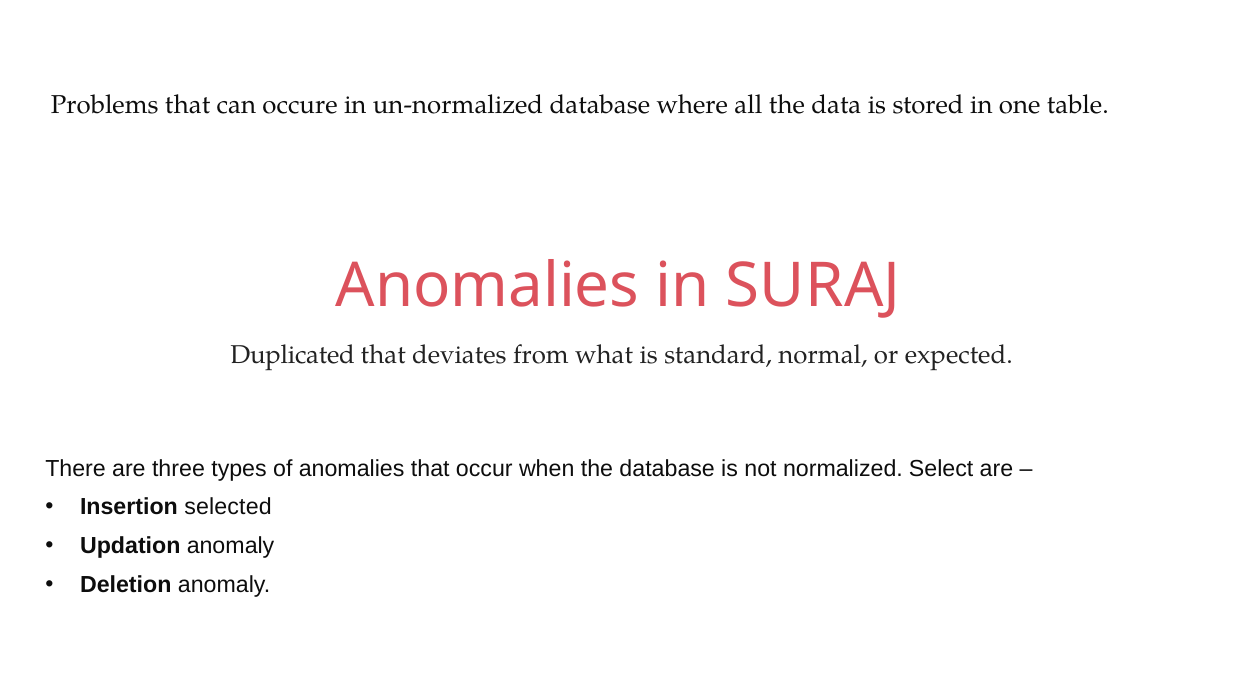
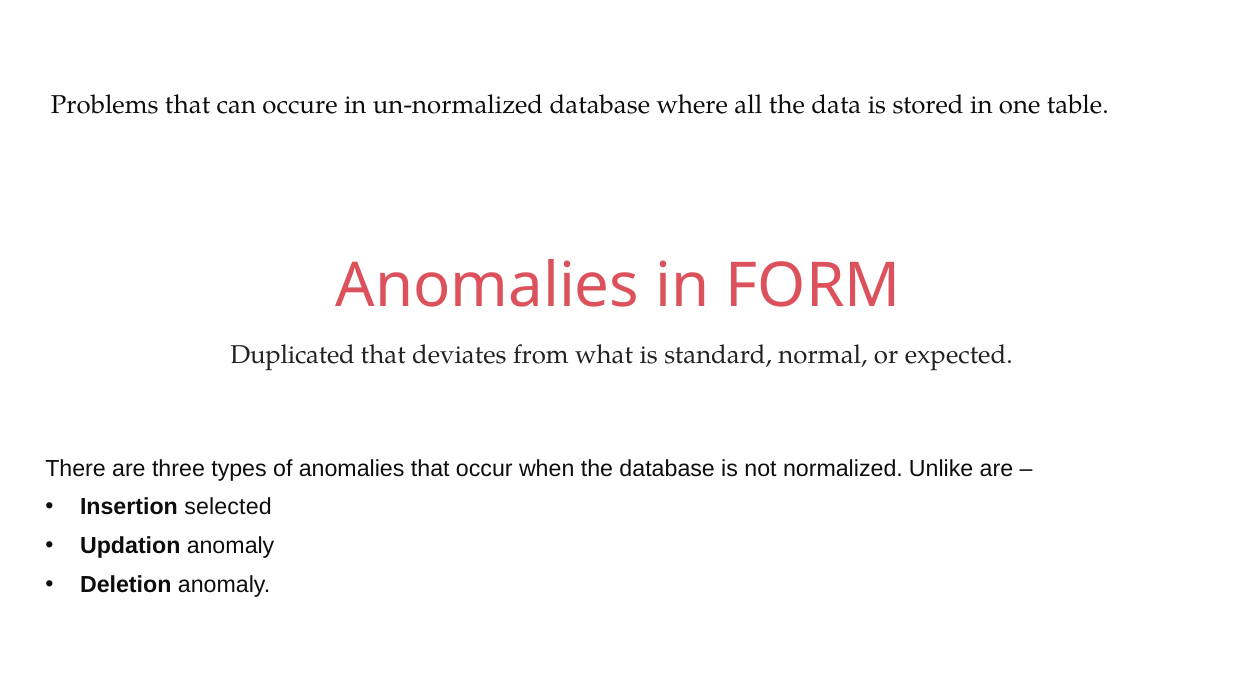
SURAJ: SURAJ -> FORM (813, 286)
Select: Select -> Unlike (941, 469)
